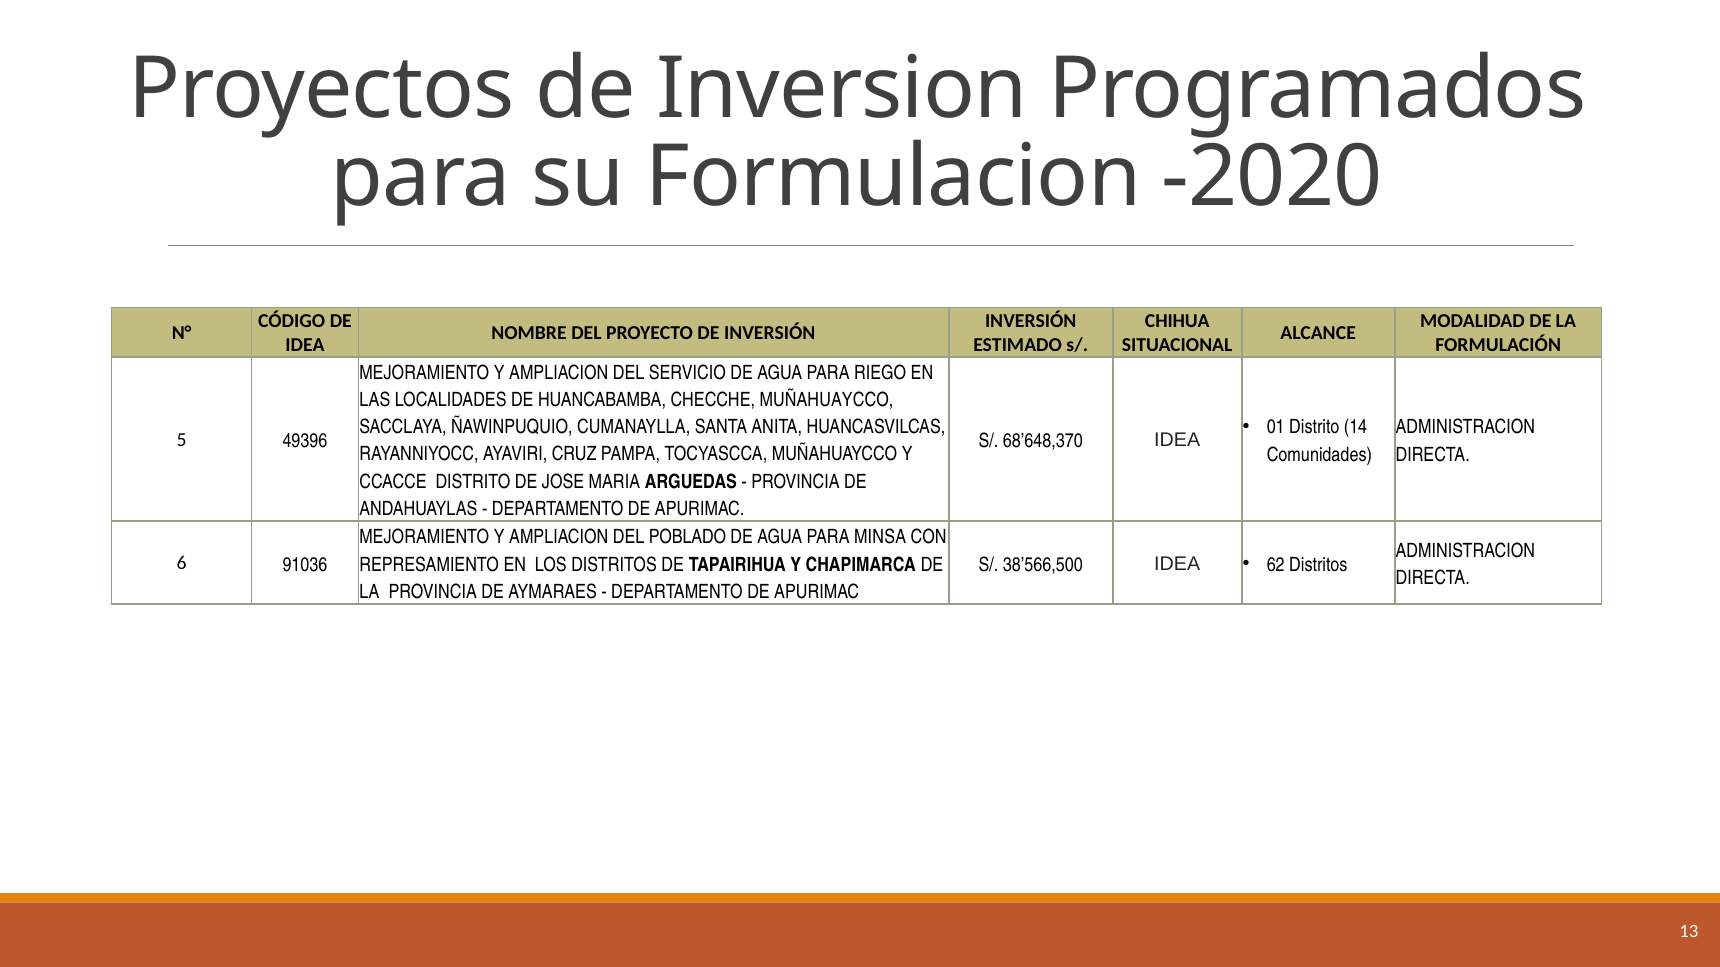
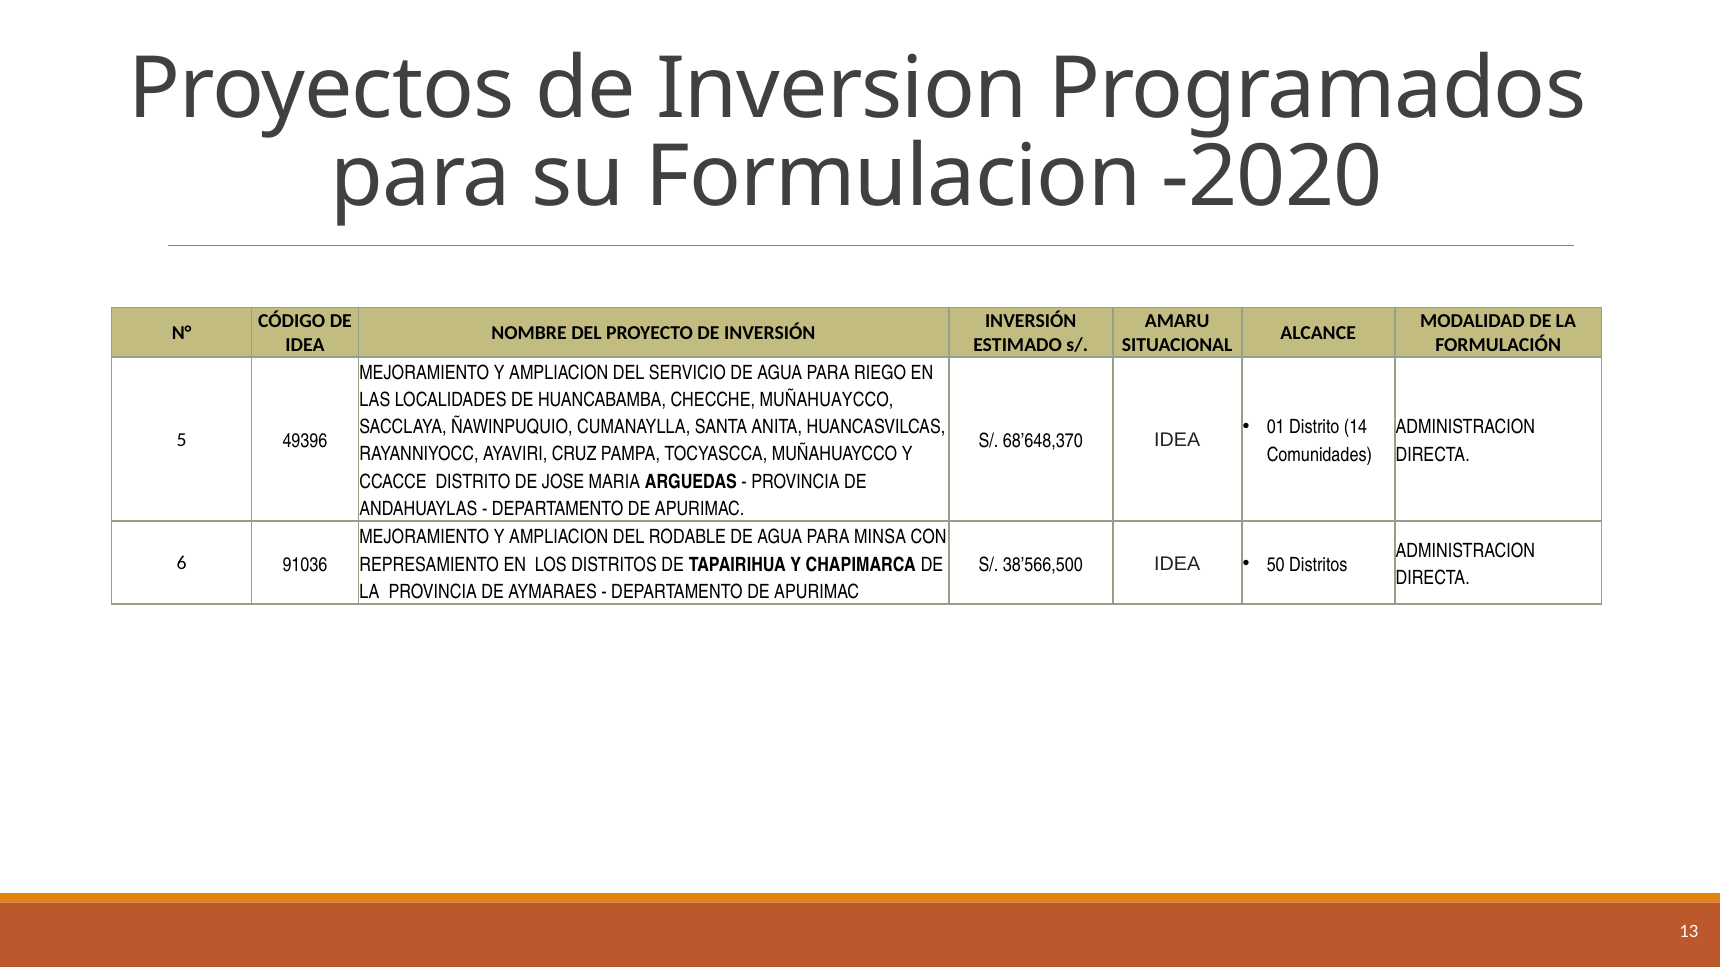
CHIHUA: CHIHUA -> AMARU (1177, 321)
POBLADO: POBLADO -> RODABLE (687, 537)
62: 62 -> 50 (1276, 565)
